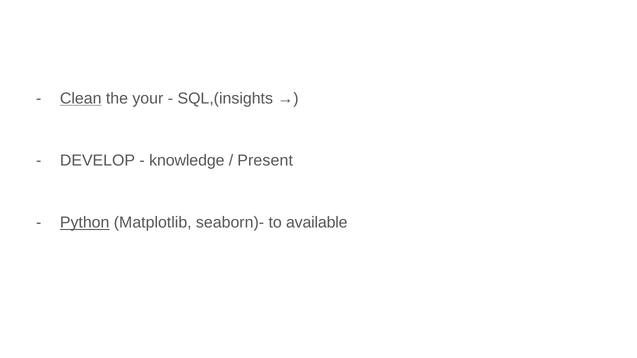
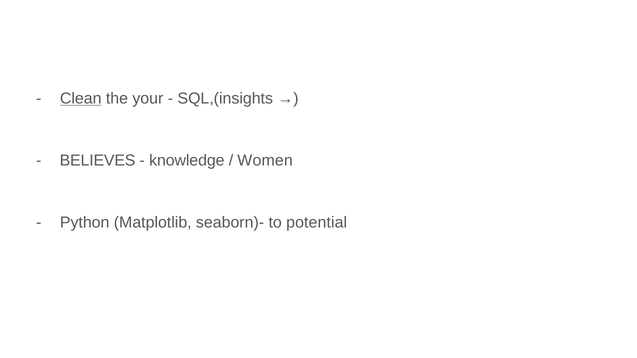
DEVELOP: DEVELOP -> BELIEVES (98, 161)
Present: Present -> Women (265, 161)
Python underline: present -> none (85, 223)
available: available -> potential (317, 223)
